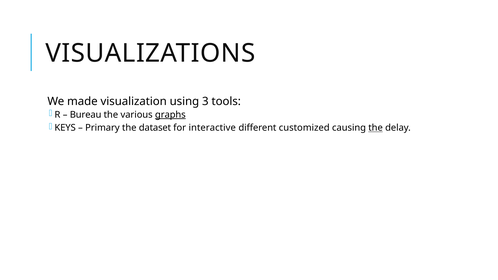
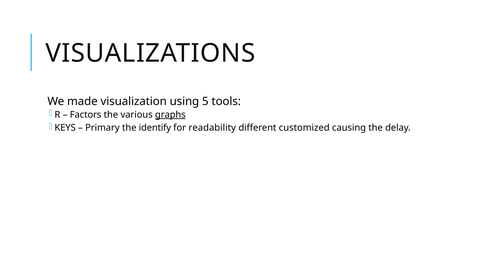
3: 3 -> 5 (205, 101)
Bureau: Bureau -> Factors (86, 115)
dataset: dataset -> identify (155, 128)
interactive: interactive -> readability (212, 128)
the underline: present -> none (376, 128)
